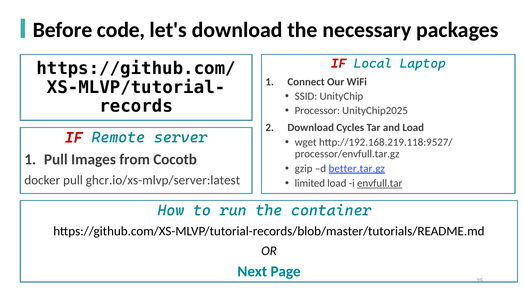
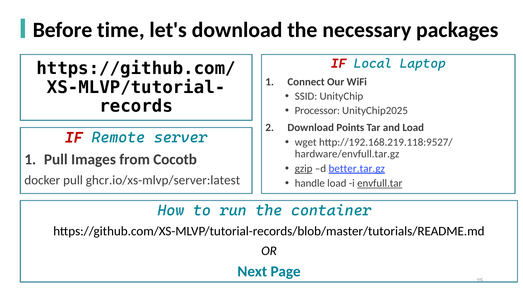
code: code -> time (121, 30)
Cycles: Cycles -> Points (350, 128)
processor/envfull.tar.gz: processor/envfull.tar.gz -> hardware/envfull.tar.gz (347, 154)
gzip underline: none -> present (304, 169)
limited: limited -> handle (310, 183)
